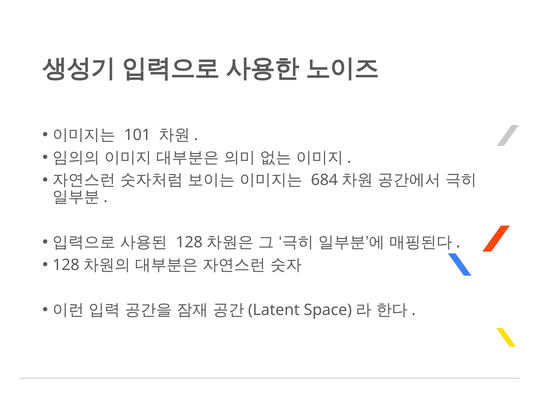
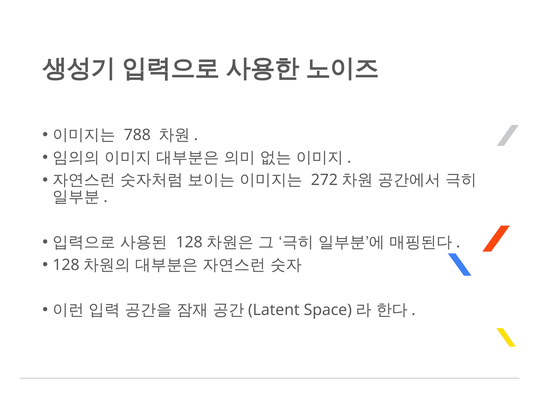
101: 101 -> 788 (137, 135)
684: 684 -> 272 (324, 180)
